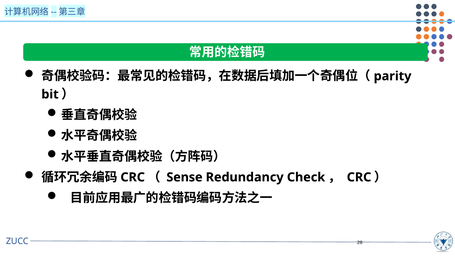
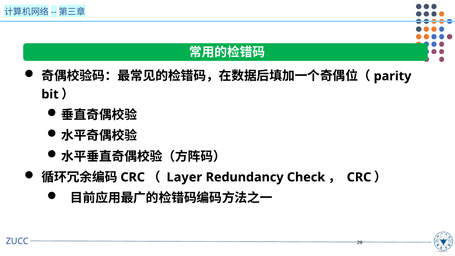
Sense: Sense -> Layer (184, 177)
